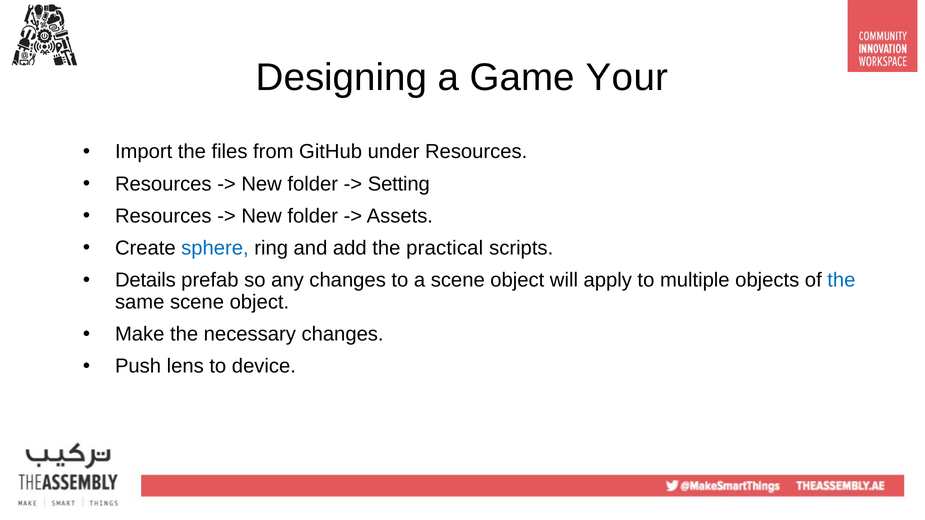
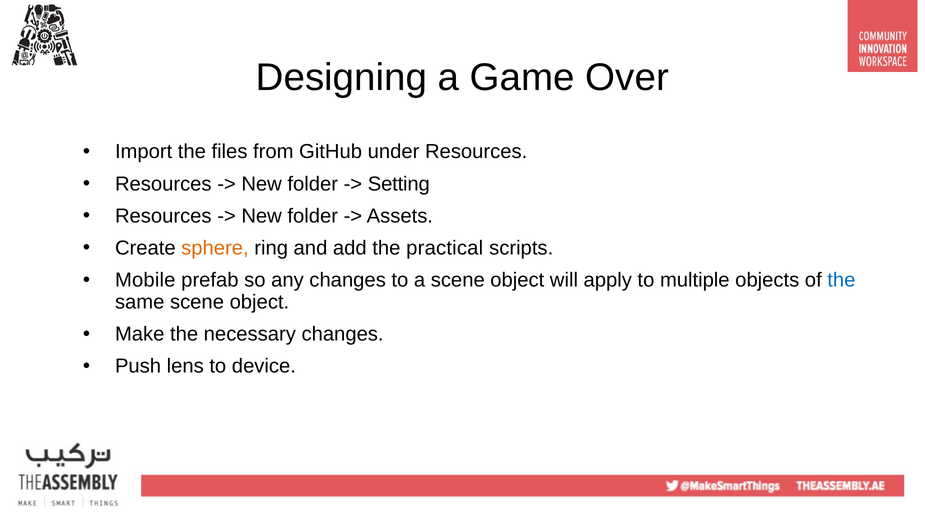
Your: Your -> Over (627, 78)
sphere colour: blue -> orange (215, 248)
Details: Details -> Mobile (145, 280)
